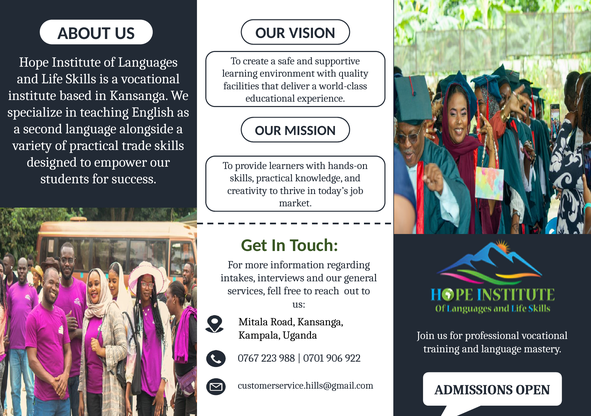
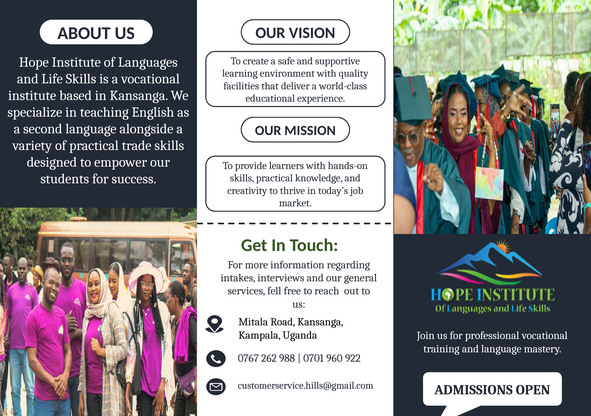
223: 223 -> 262 (269, 359)
906: 906 -> 960 (334, 359)
